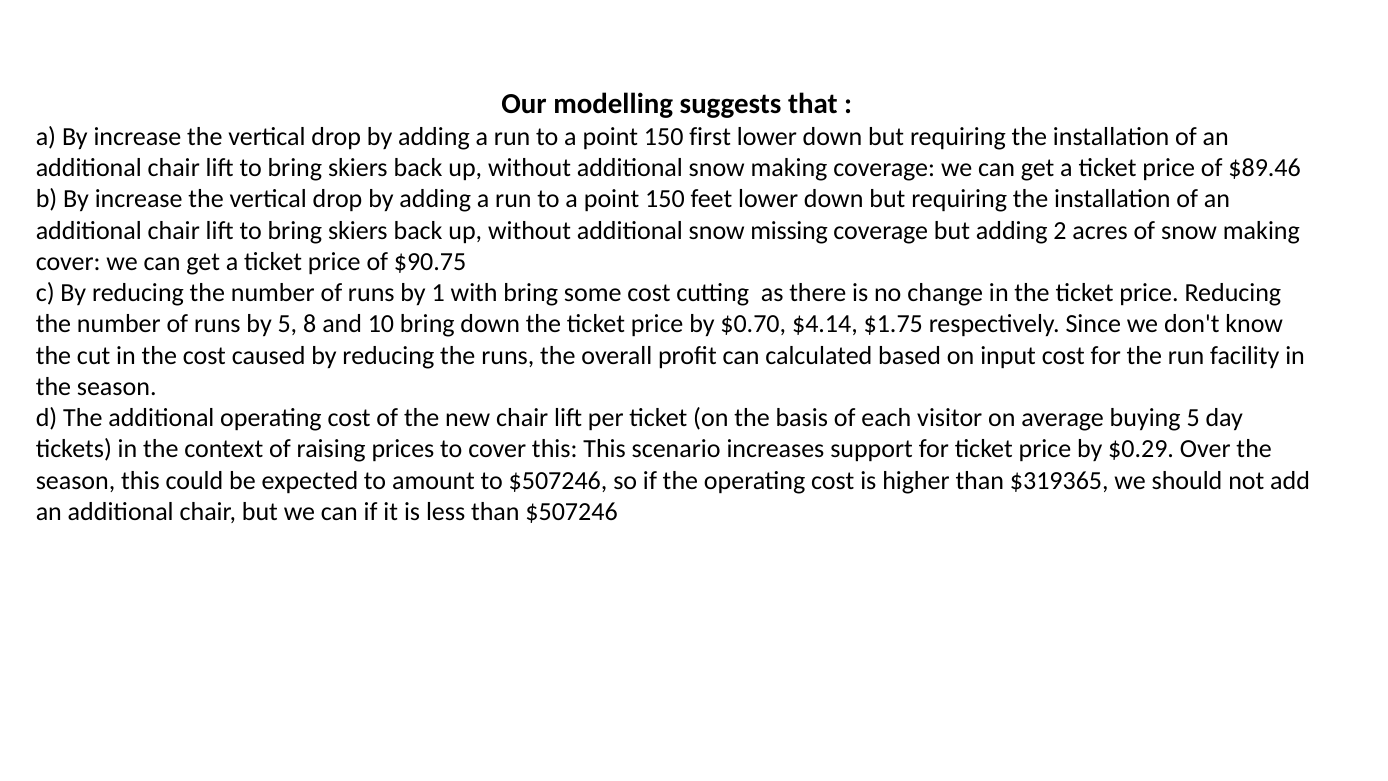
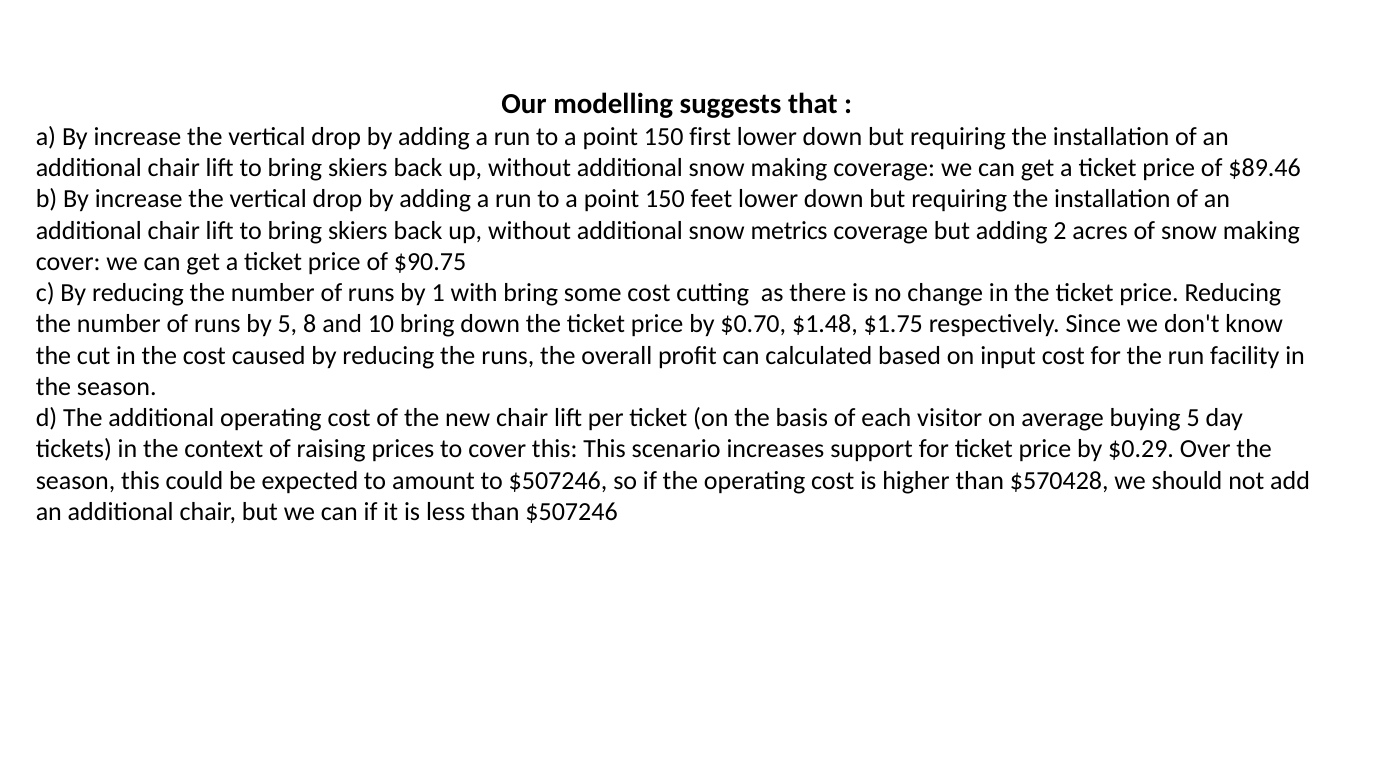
missing: missing -> metrics (789, 231)
$4.14: $4.14 -> $1.48 (825, 324)
$319365: $319365 -> $570428 (1059, 480)
